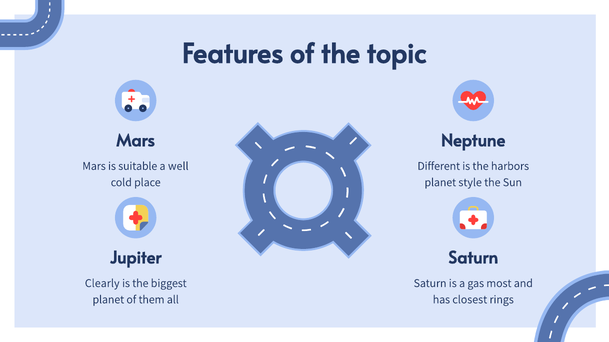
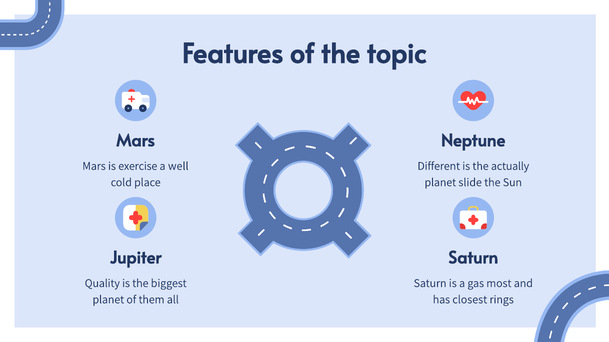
suitable: suitable -> exercise (138, 166)
harbors: harbors -> actually (510, 166)
style: style -> slide (470, 183)
Clearly: Clearly -> Quality (102, 284)
